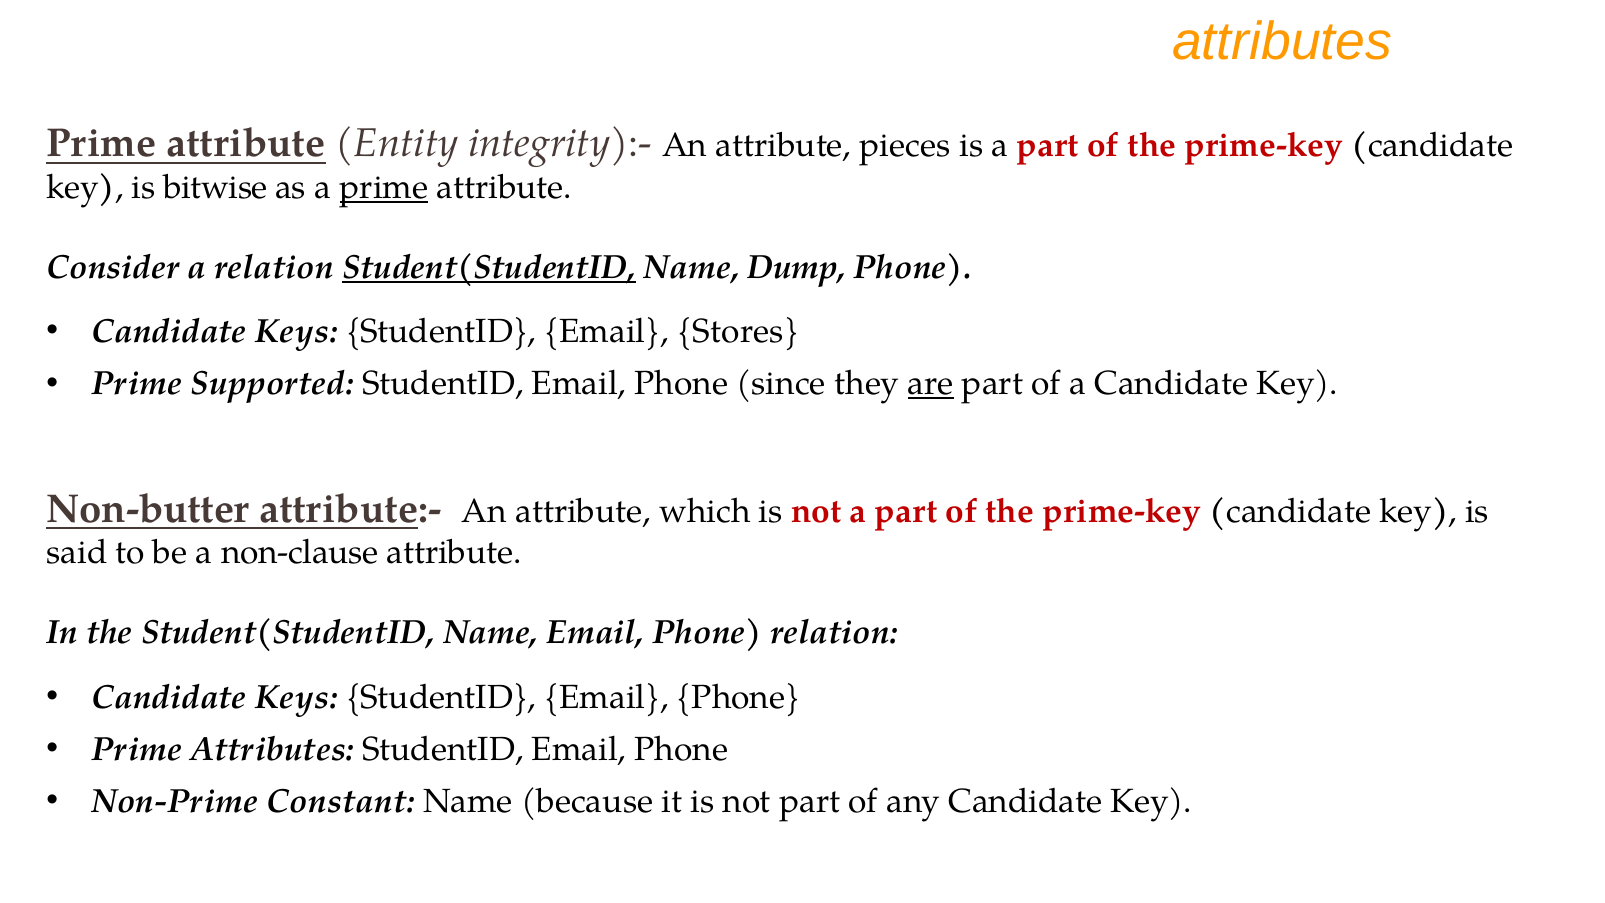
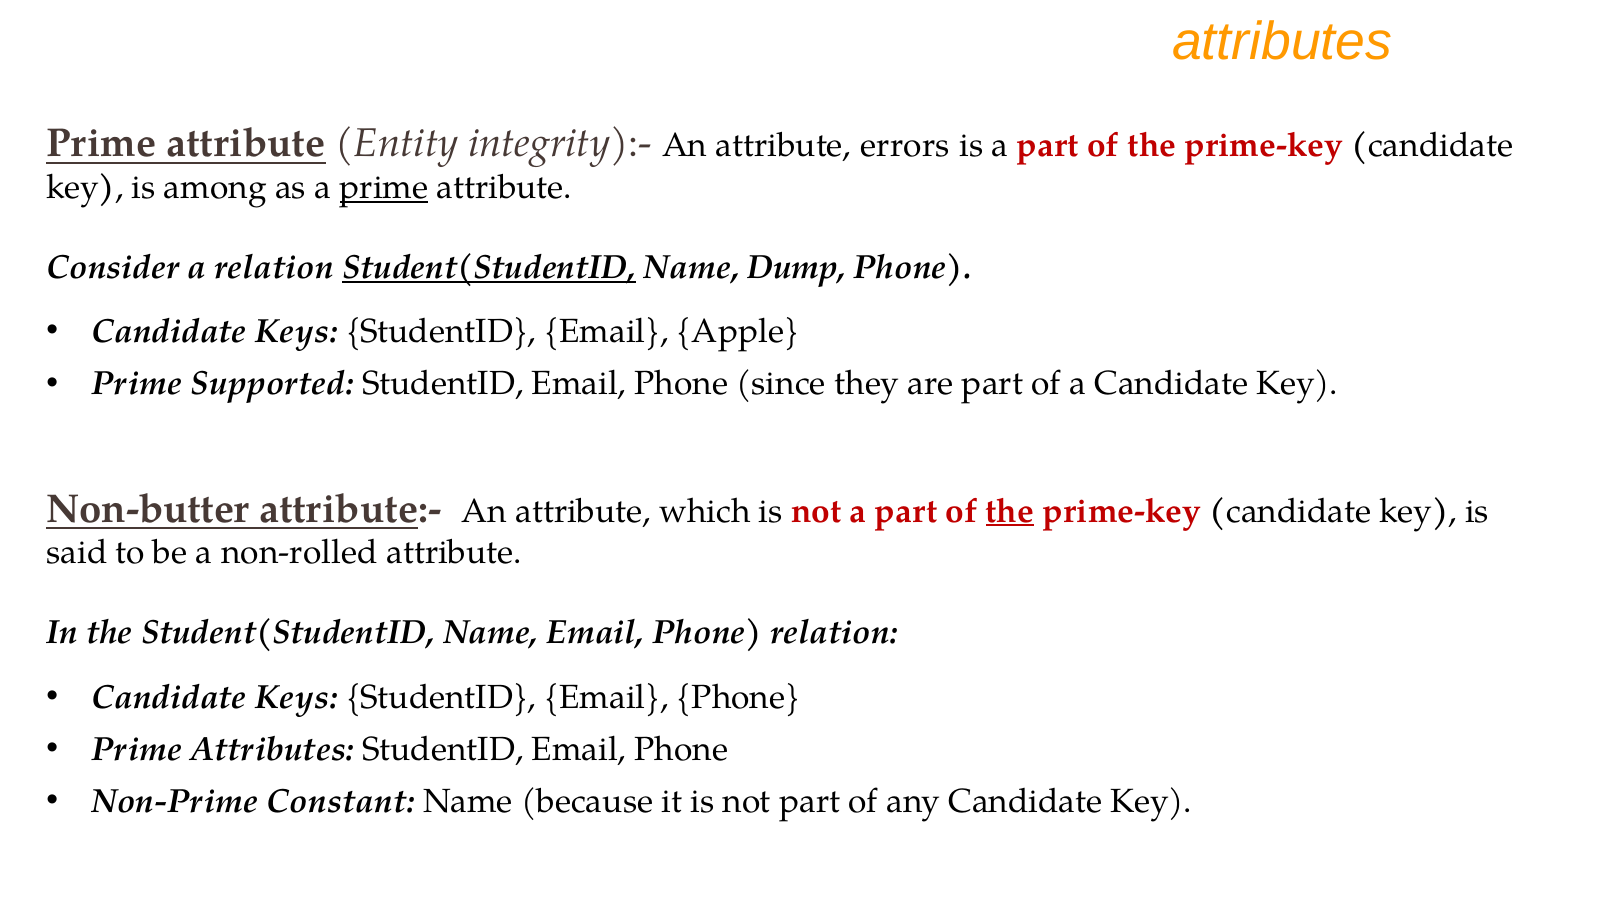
pieces: pieces -> errors (905, 146)
bitwise: bitwise -> among (215, 187)
Stores: Stores -> Apple (738, 332)
are underline: present -> none (931, 384)
the underline: none -> present (1010, 511)
non-clause: non-clause -> non-rolled (299, 552)
